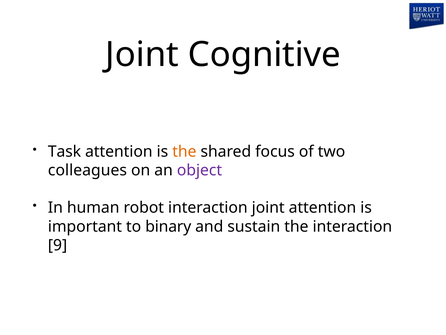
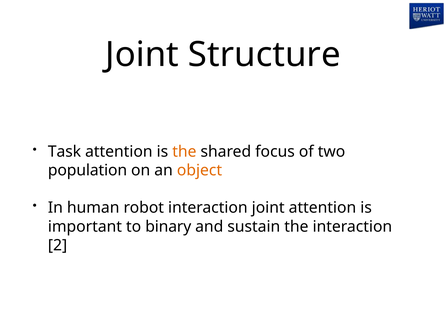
Cognitive: Cognitive -> Structure (264, 55)
colleagues: colleagues -> population (88, 170)
object colour: purple -> orange (199, 170)
9: 9 -> 2 (58, 245)
